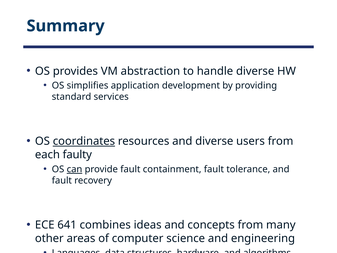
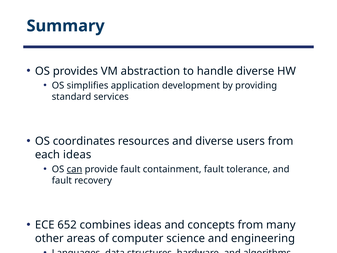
coordinates underline: present -> none (84, 141)
each faulty: faulty -> ideas (77, 155)
641: 641 -> 652 (67, 225)
